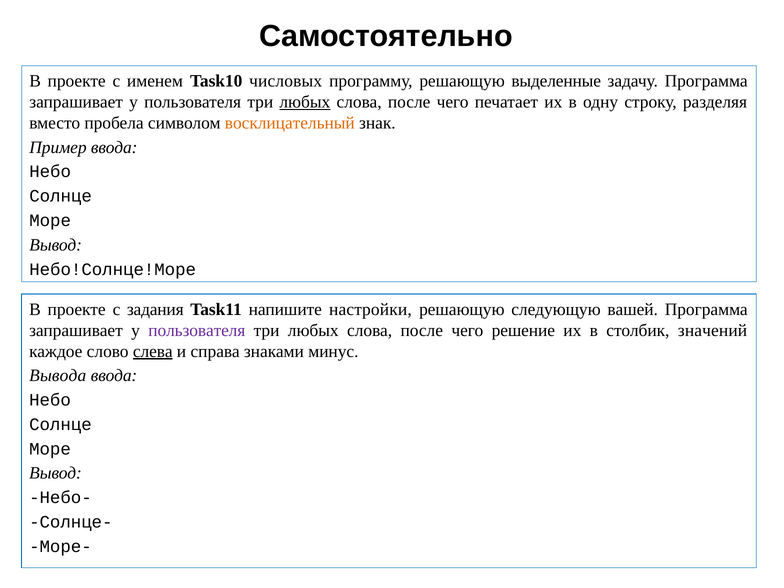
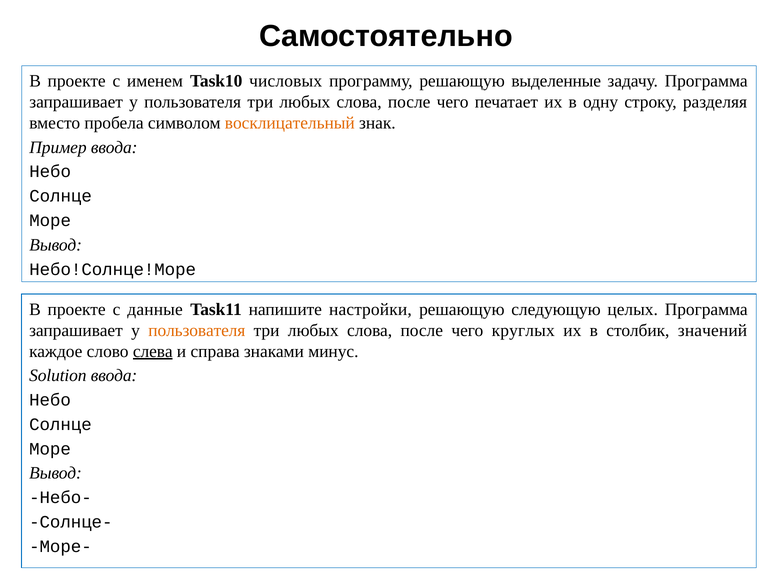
любых underline: present -> none (305, 102)
задания: задания -> данные (155, 309)
вашей: вашей -> целых (633, 309)
пользователя colour: purple -> orange (197, 330)
решение: решение -> круглых (523, 330)
Вывода: Вывода -> Solution (58, 376)
